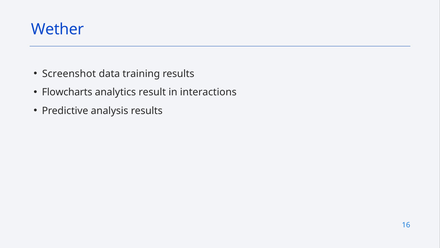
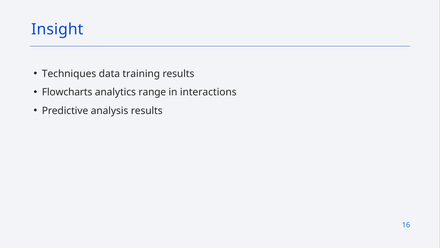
Wether: Wether -> Insight (57, 29)
Screenshot: Screenshot -> Techniques (69, 74)
result: result -> range (152, 92)
